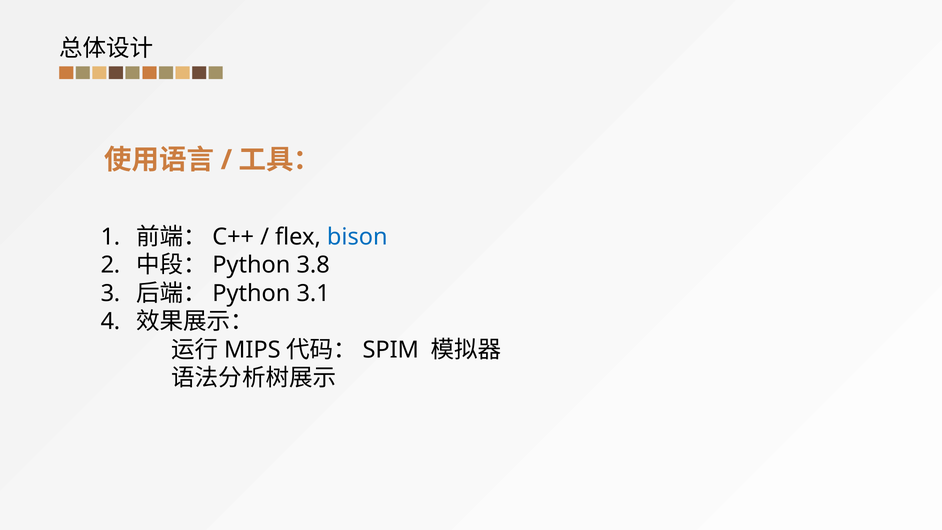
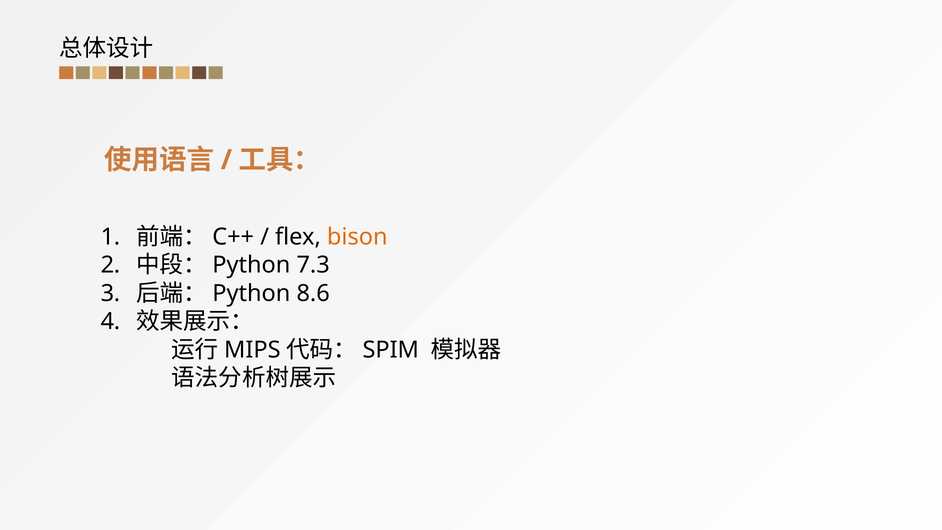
bison colour: blue -> orange (357, 237)
3.8: 3.8 -> 7.3 (313, 265)
3.1: 3.1 -> 8.6 (313, 293)
